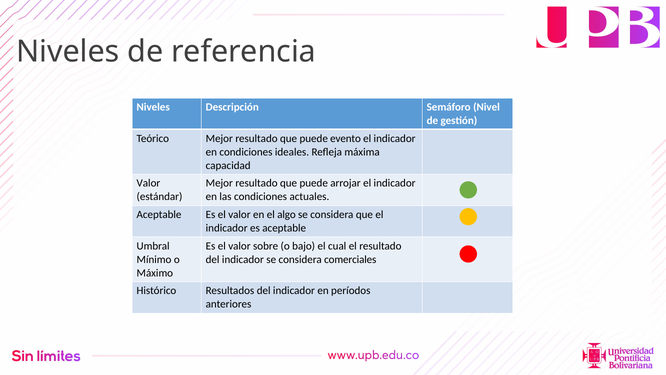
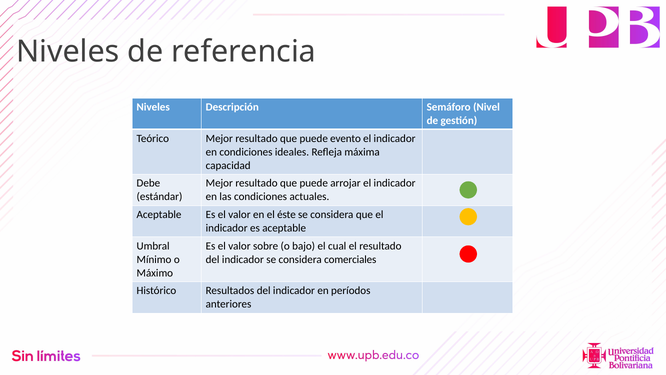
Valor: Valor -> Debe (148, 183)
algo: algo -> éste (286, 214)
